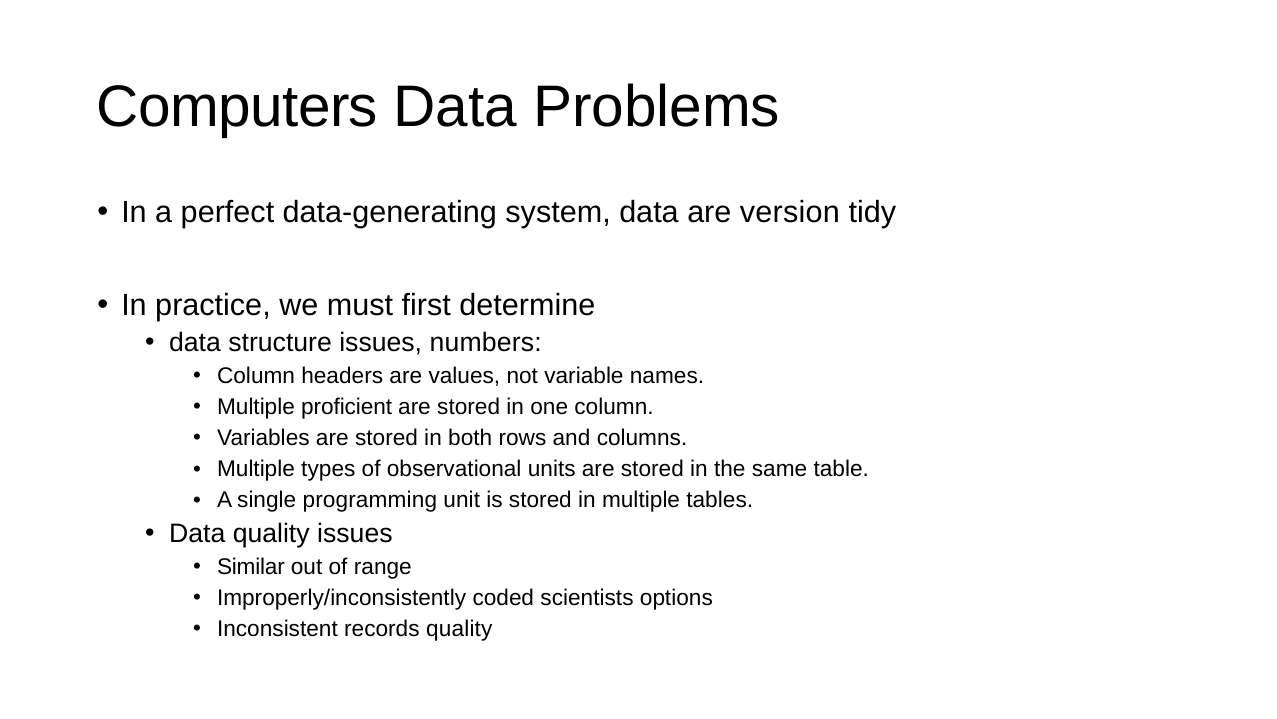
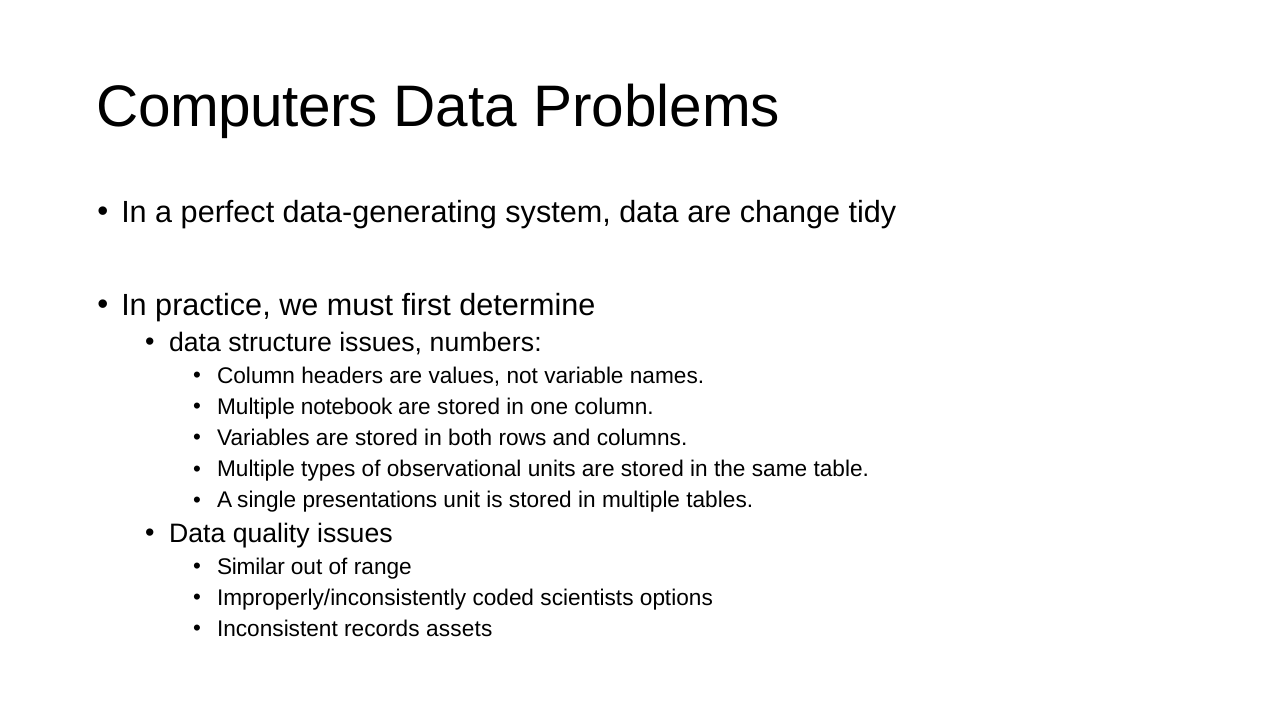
version: version -> change (790, 212)
proficient: proficient -> notebook (347, 407)
programming: programming -> presentations (370, 500)
records quality: quality -> assets (459, 629)
